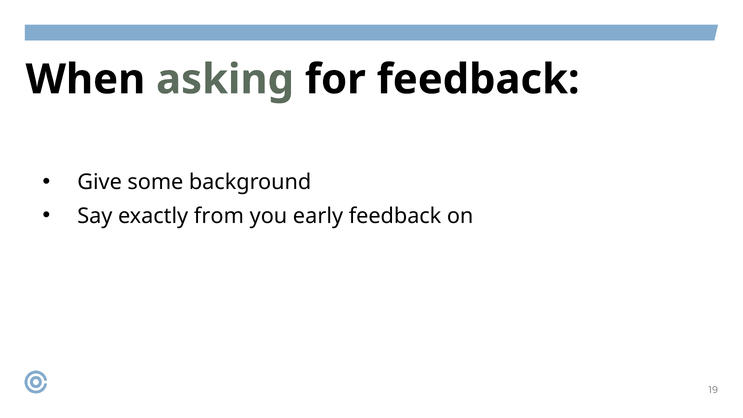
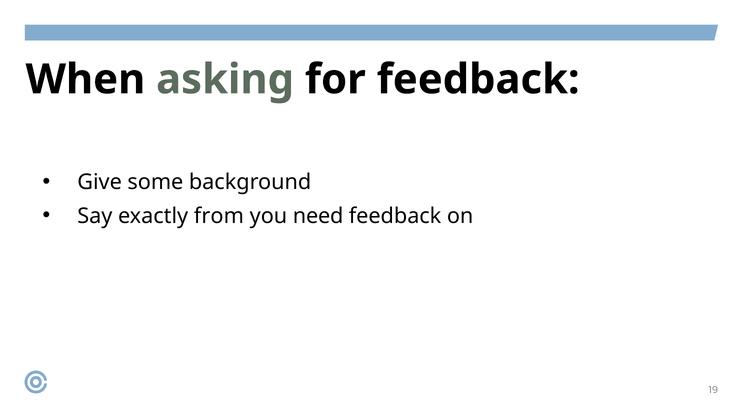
early: early -> need (318, 216)
